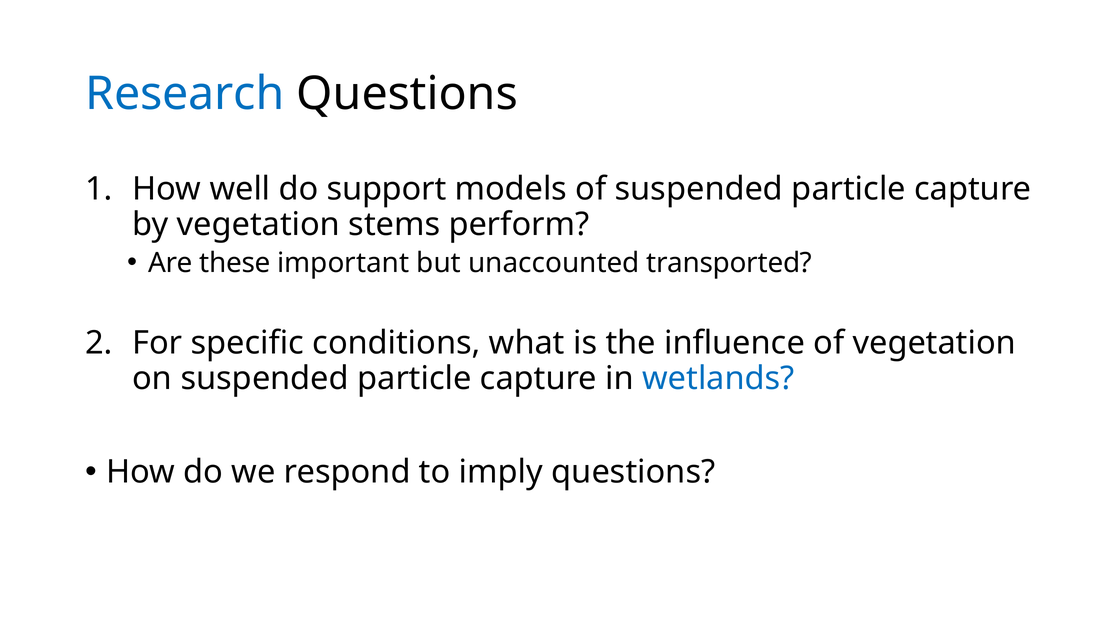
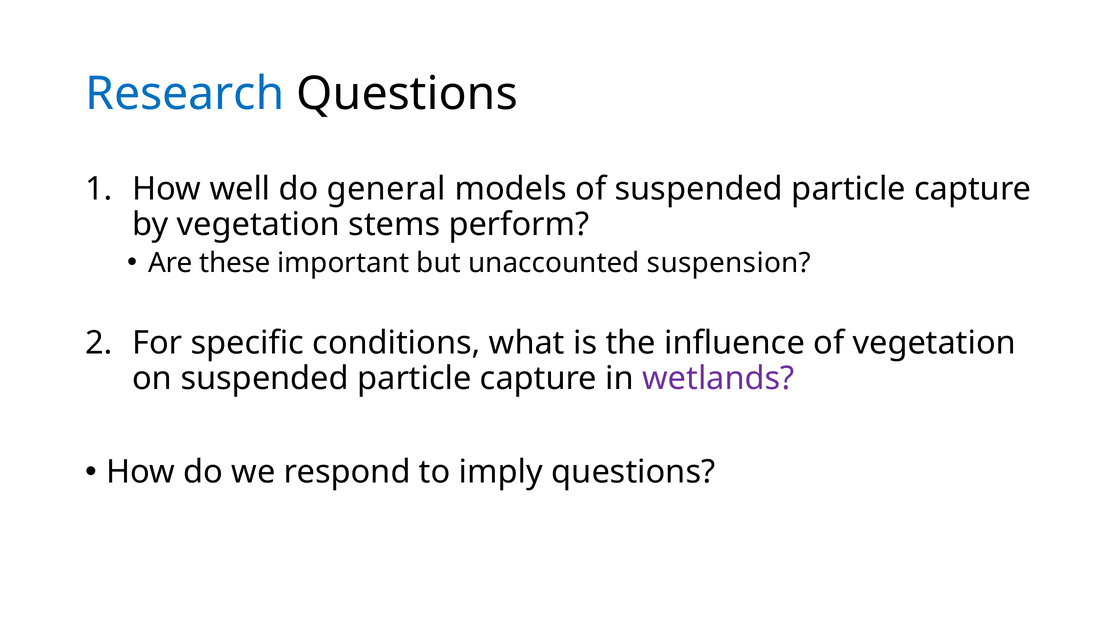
support: support -> general (386, 189)
transported: transported -> suspension (729, 263)
wetlands colour: blue -> purple (718, 378)
